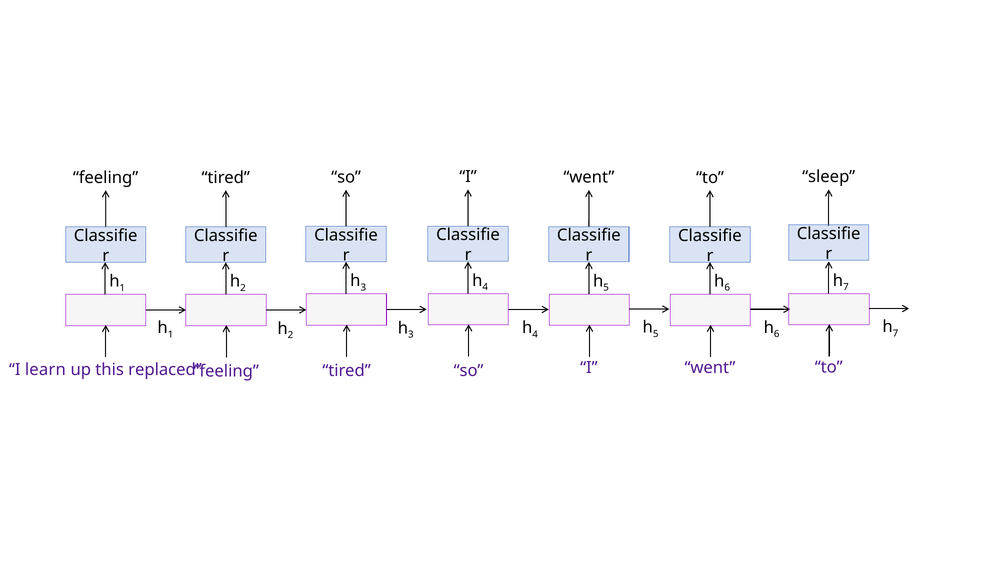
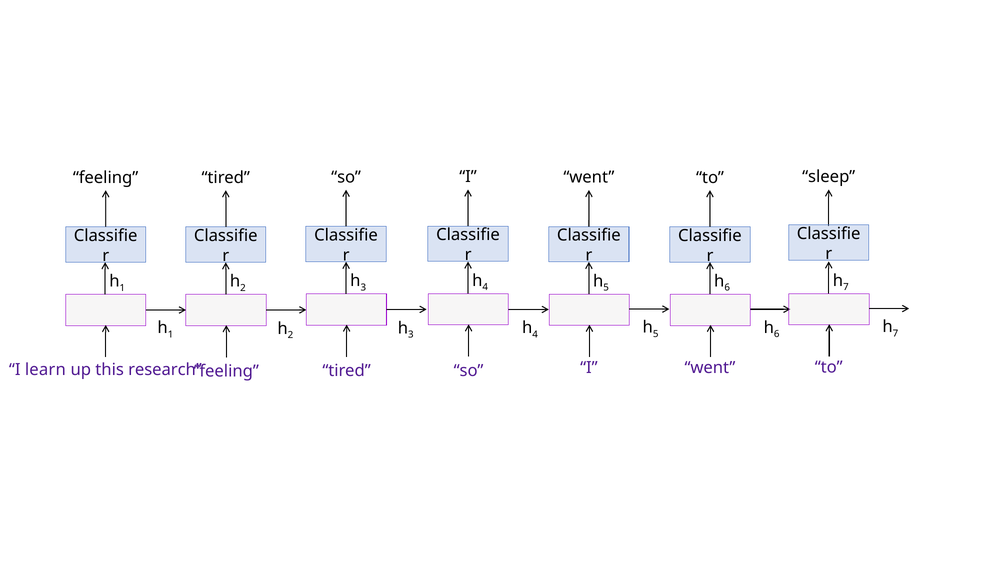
replaced: replaced -> research (165, 369)
